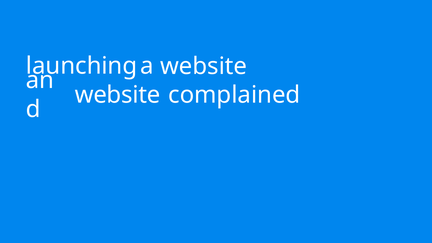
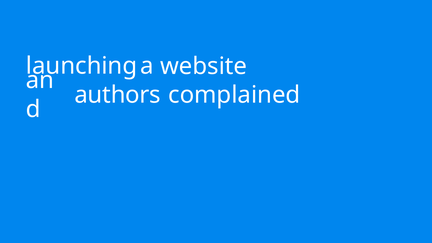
website: website -> authors (118, 95)
